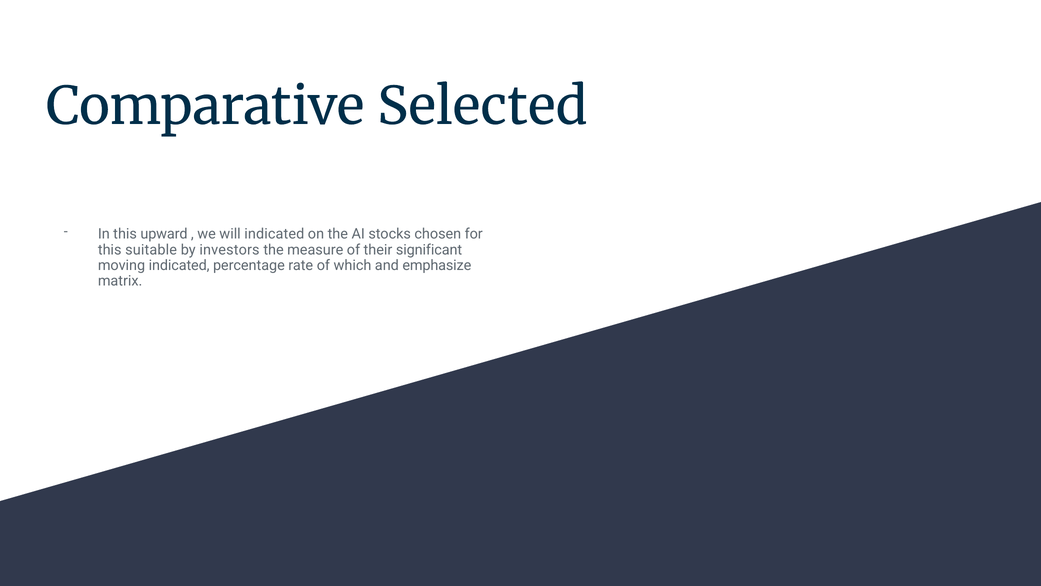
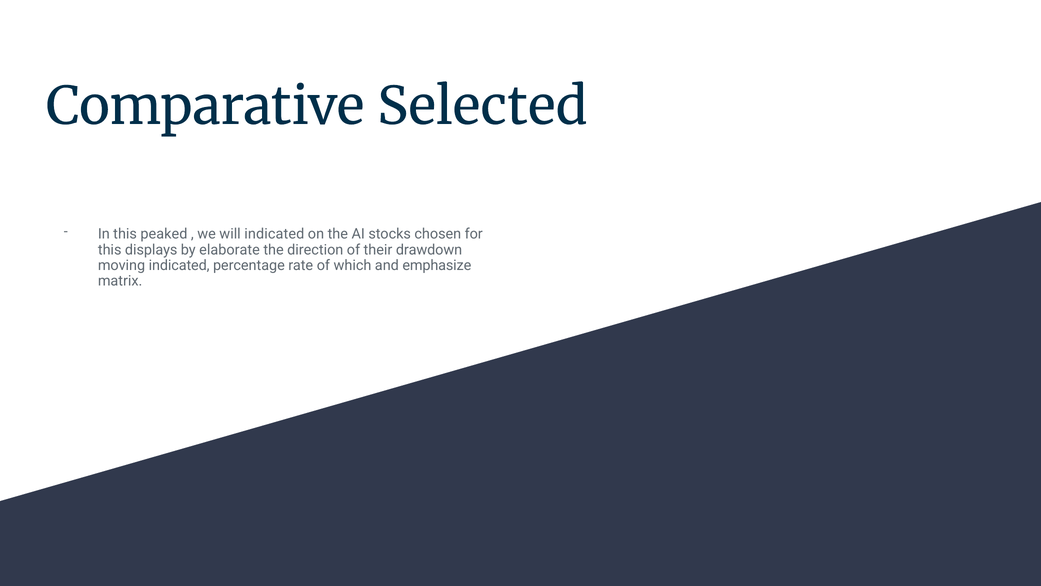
upward: upward -> peaked (164, 234)
suitable: suitable -> displays (151, 250)
investors: investors -> elaborate (230, 250)
measure: measure -> direction (315, 250)
significant: significant -> drawdown (429, 250)
